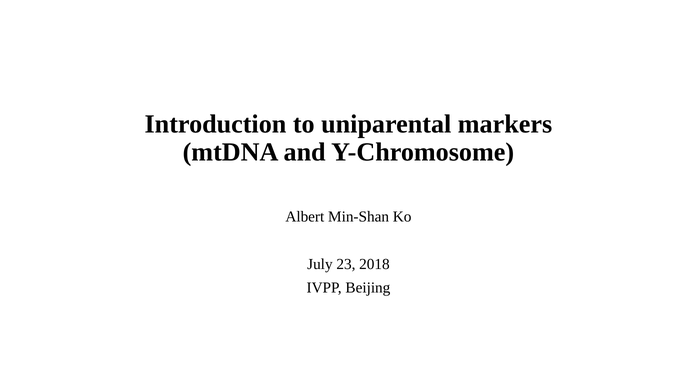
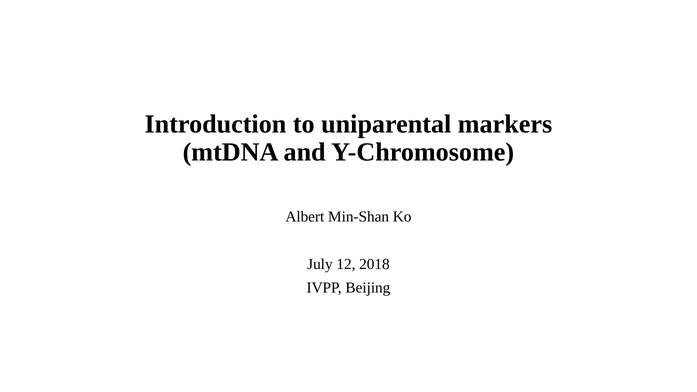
23: 23 -> 12 (346, 264)
